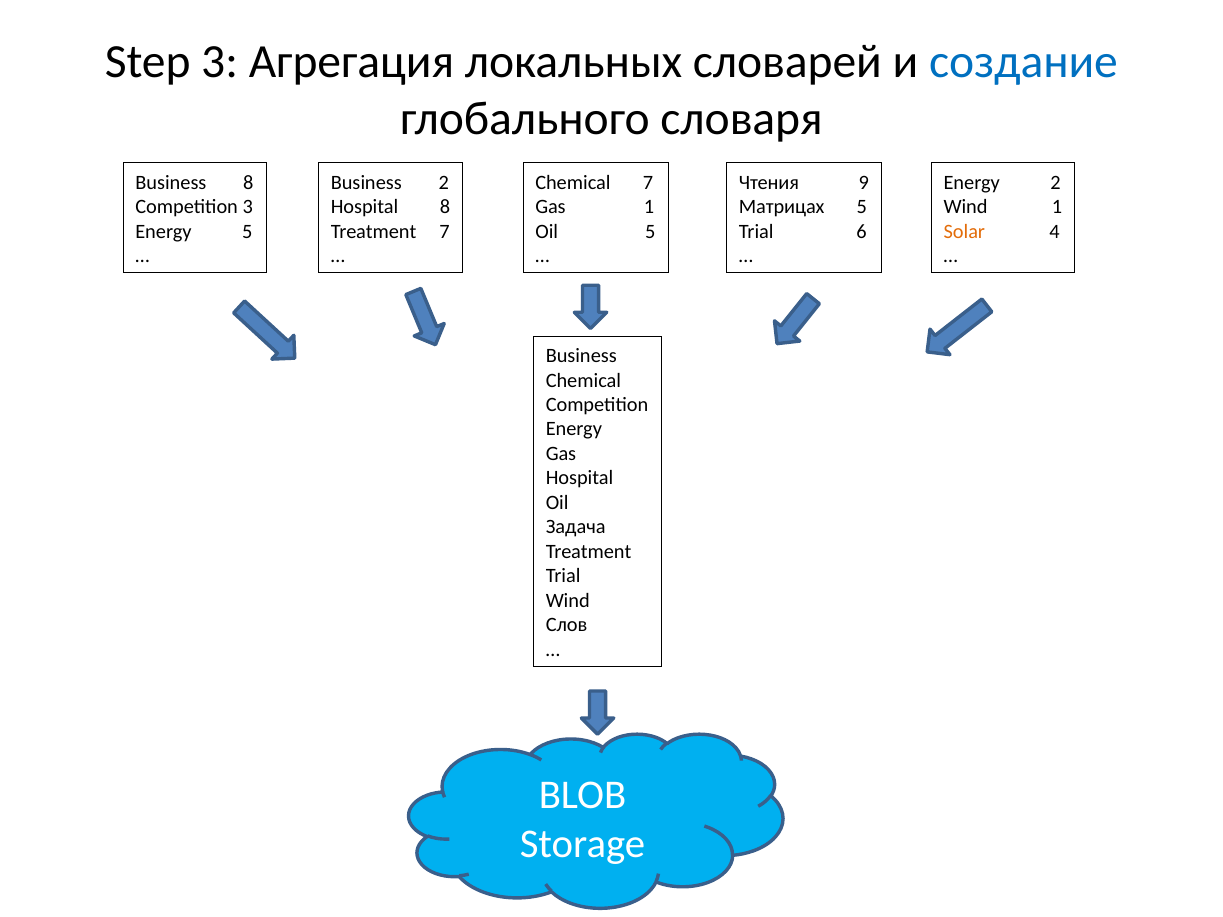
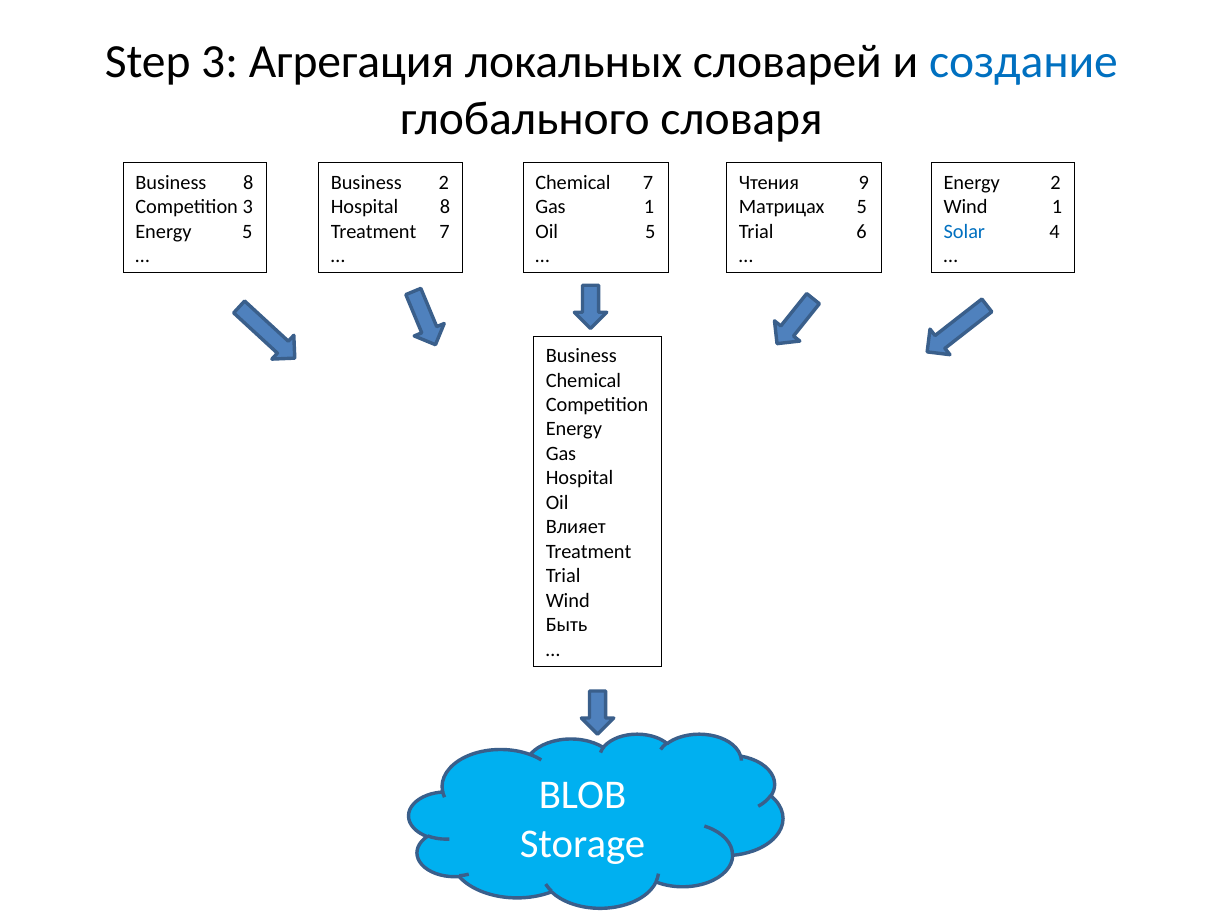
Solar colour: orange -> blue (964, 232)
Задача: Задача -> Влияет (576, 527)
Слов: Слов -> Быть (567, 625)
